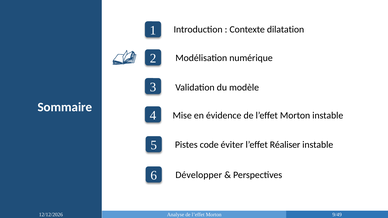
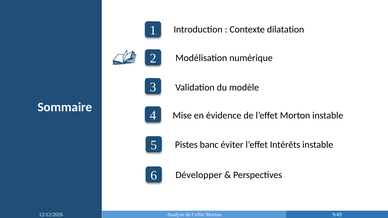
code: code -> banc (209, 145)
Réaliser: Réaliser -> Intérêts (285, 145)
